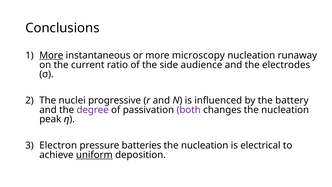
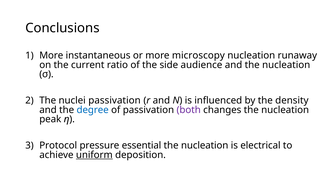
More underline: present -> none (51, 55)
and the electrodes: electrodes -> nucleation (286, 65)
nuclei progressive: progressive -> passivation (115, 100)
battery: battery -> density (292, 100)
degree colour: purple -> blue (93, 110)
Electron: Electron -> Protocol (58, 145)
batteries: batteries -> essential (141, 145)
